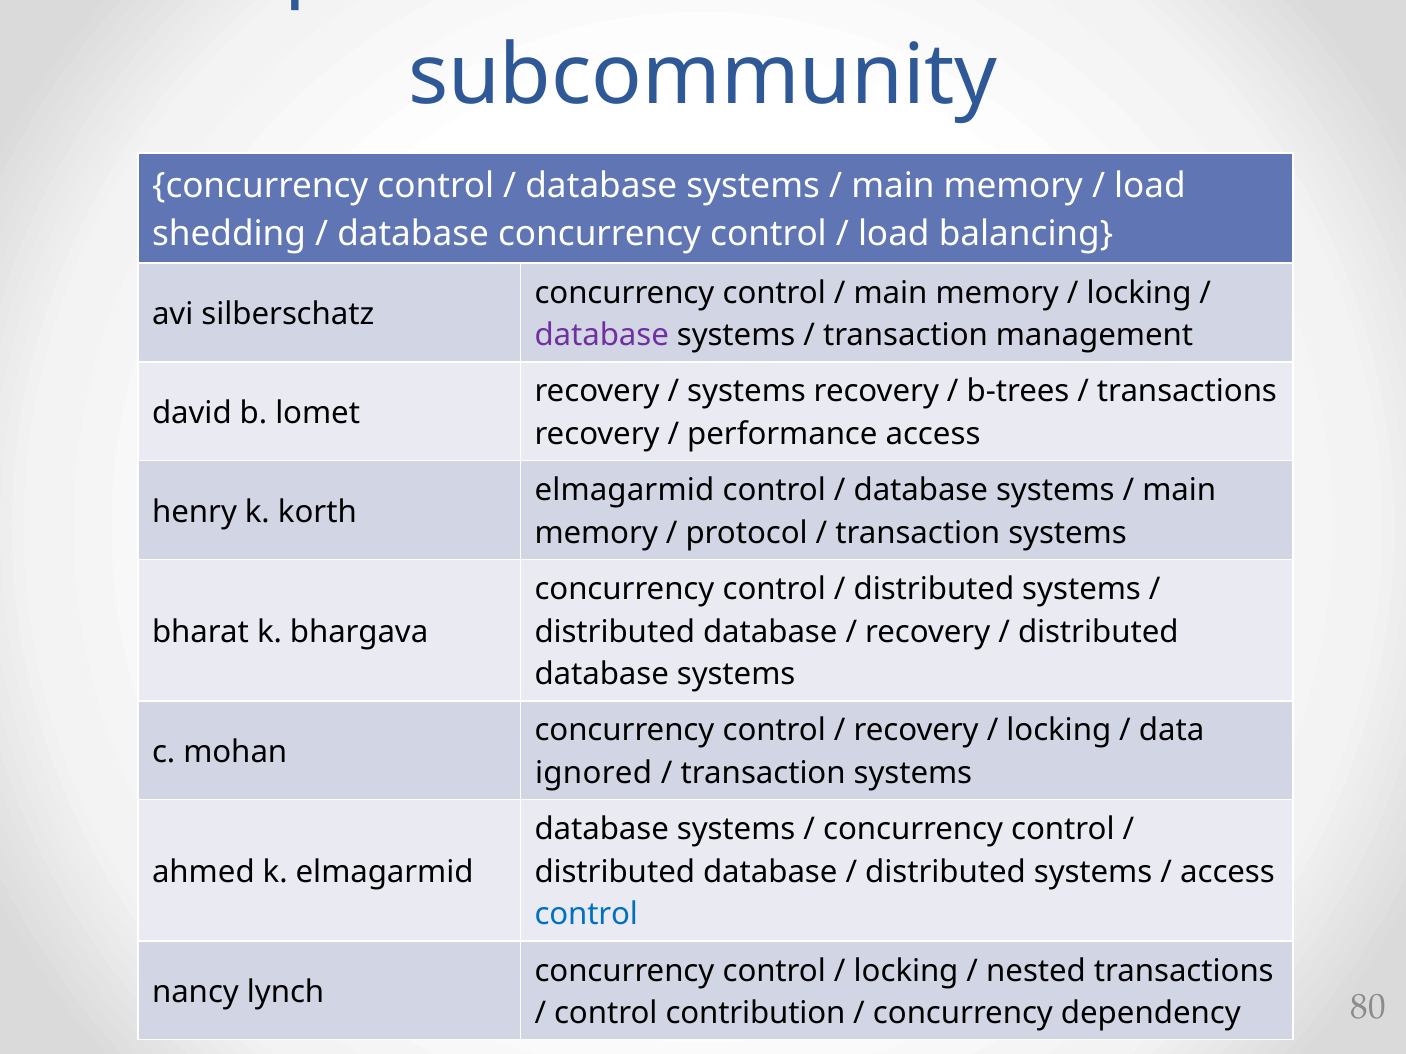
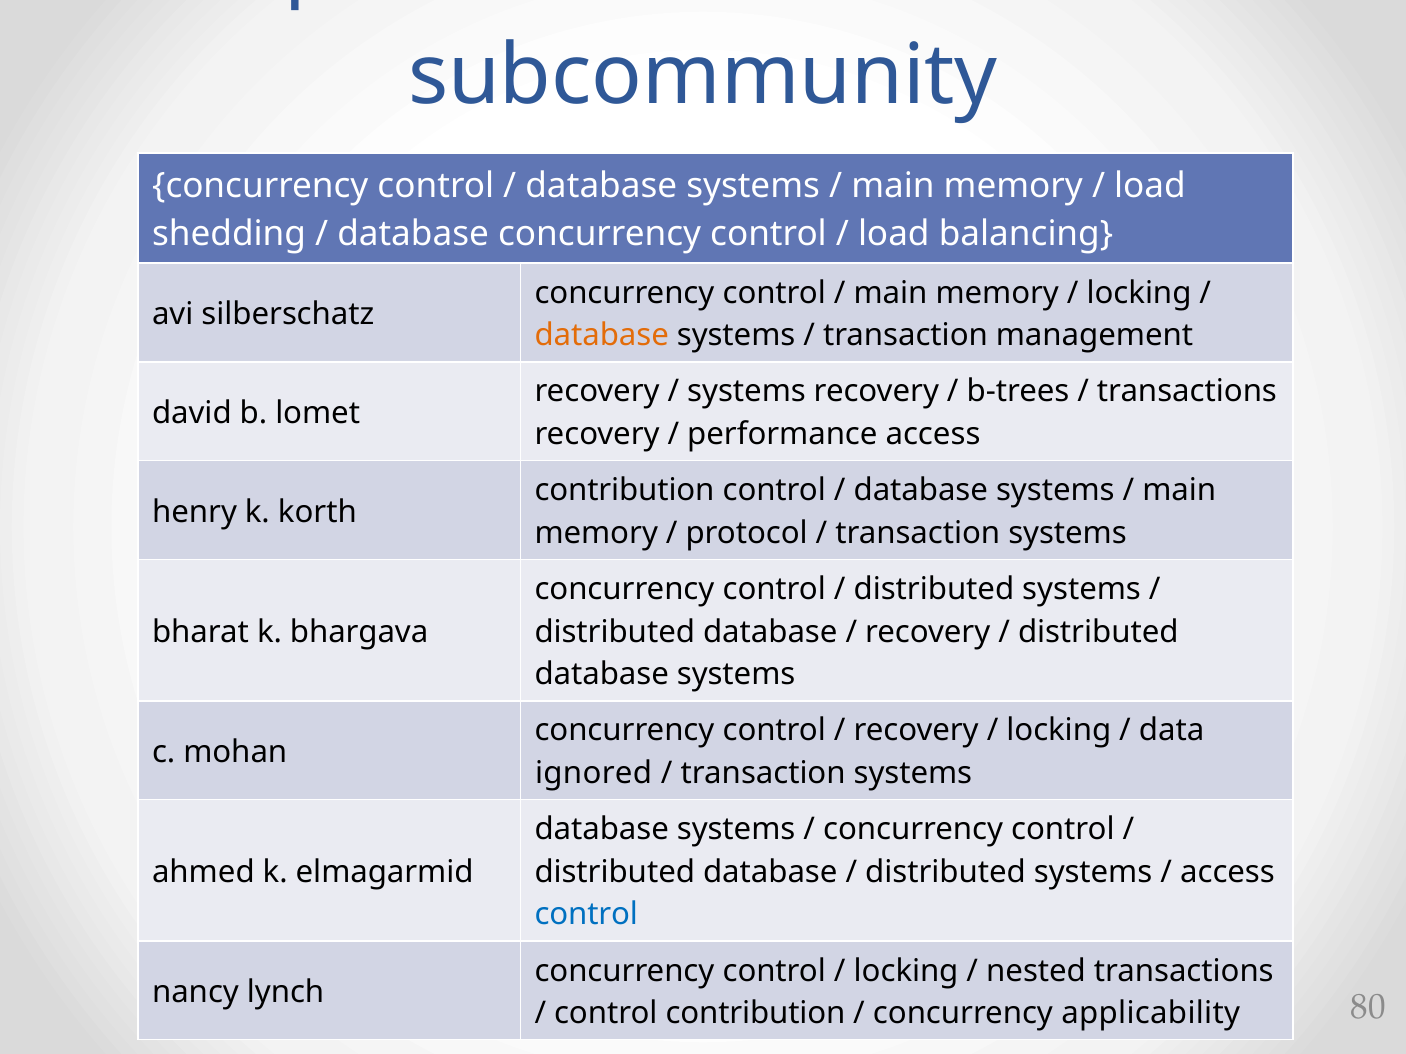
database colour: purple -> orange (602, 335)
elmagarmid: elmagarmid -> contribution (625, 491)
dependency: dependency -> applicability (1151, 1014)
